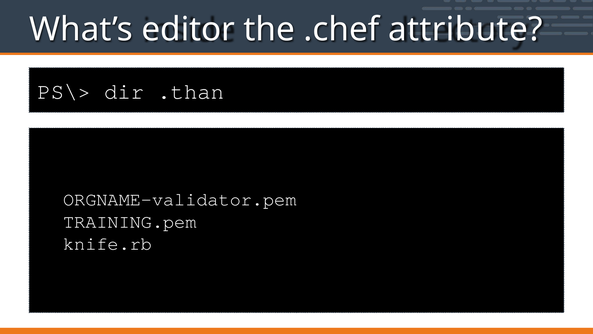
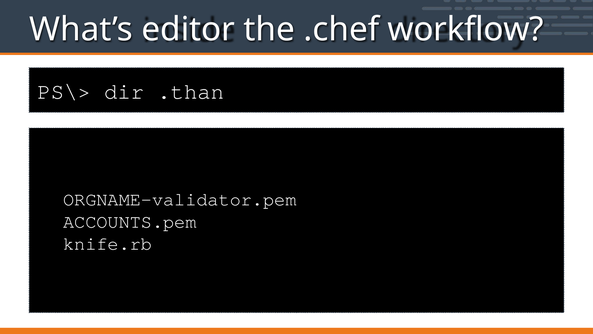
attribute: attribute -> workflow (466, 30)
TRAINING.pem: TRAINING.pem -> ACCOUNTS.pem (130, 221)
